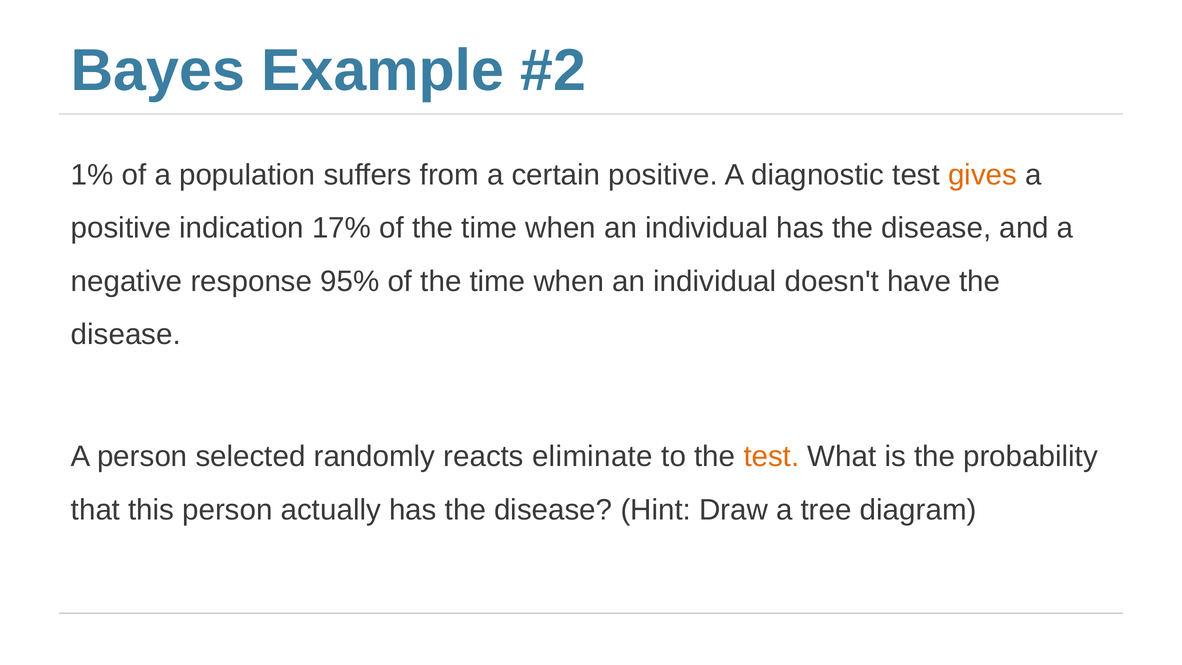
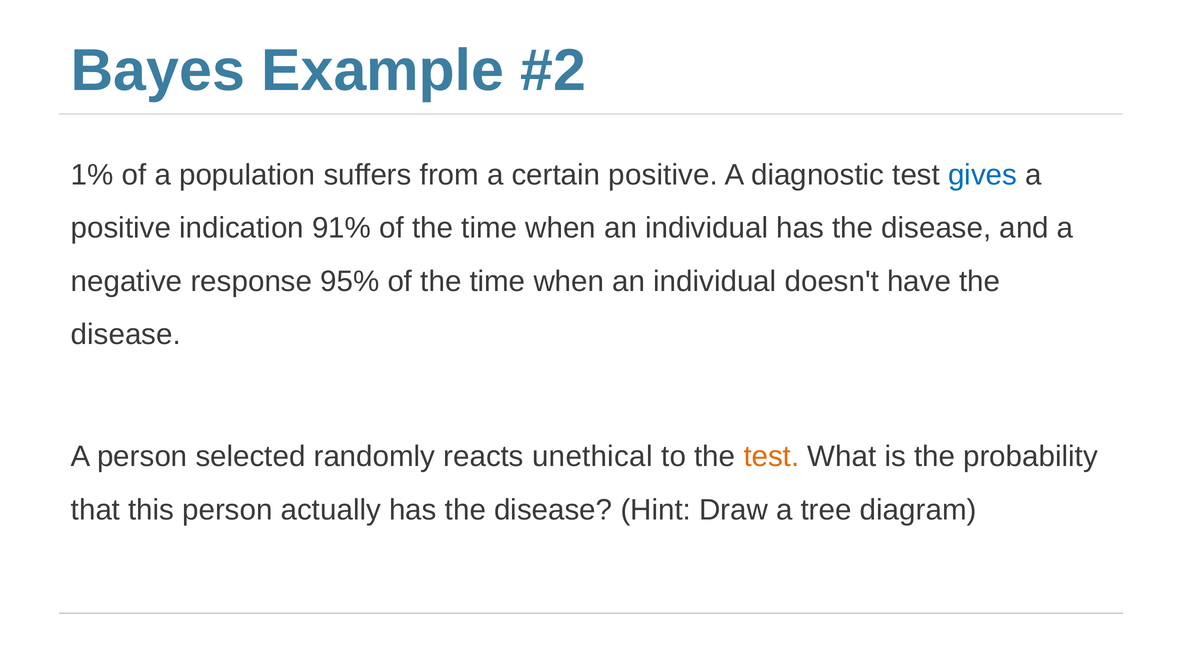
gives colour: orange -> blue (983, 175)
17%: 17% -> 91% (342, 228)
eliminate: eliminate -> unethical (592, 457)
